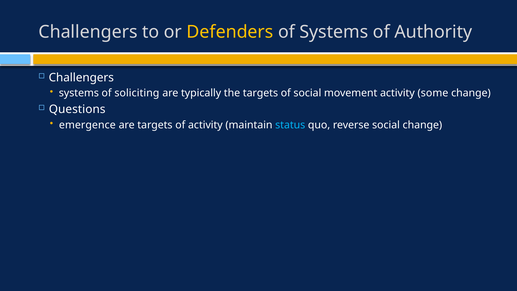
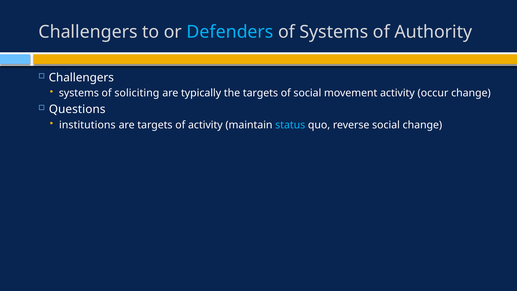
Defenders colour: yellow -> light blue (230, 32)
some: some -> occur (433, 93)
emergence: emergence -> institutions (87, 125)
